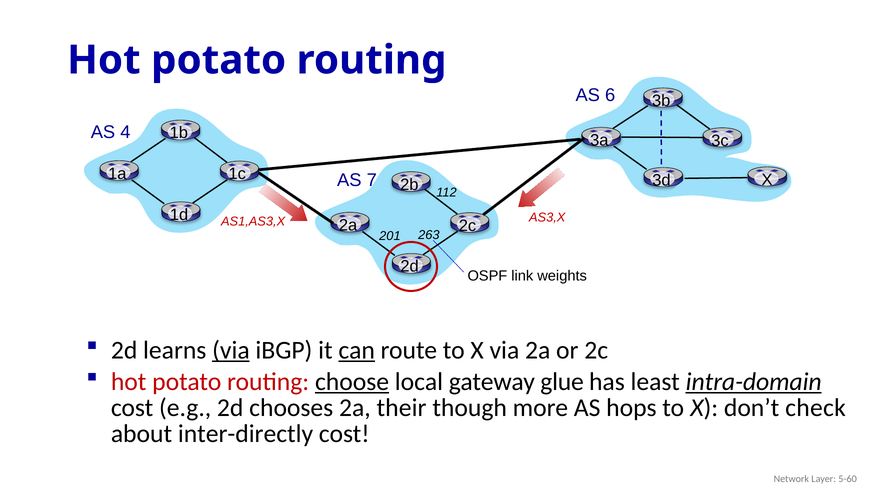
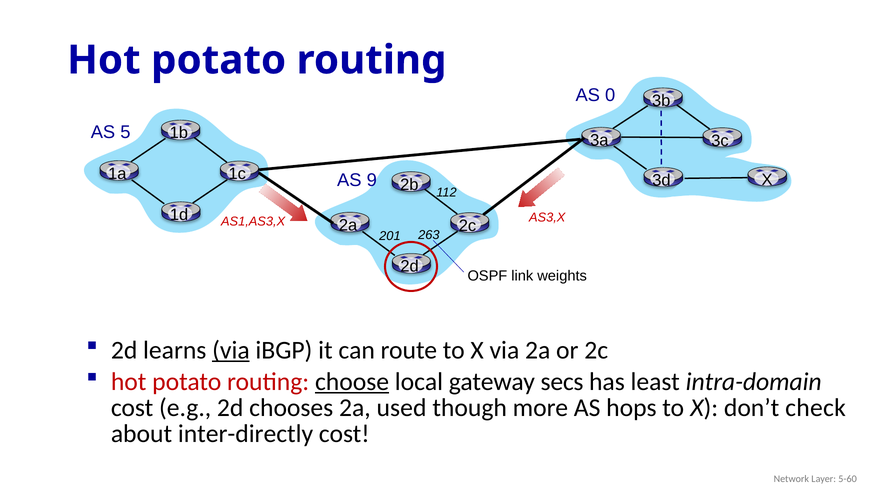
6: 6 -> 0 (610, 95)
4: 4 -> 5 (125, 132)
7: 7 -> 9 (372, 180)
can underline: present -> none (357, 350)
glue: glue -> secs (562, 382)
intra-domain underline: present -> none (754, 382)
their: their -> used (402, 408)
